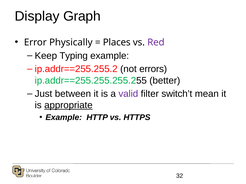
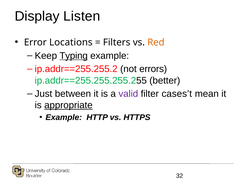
Graph: Graph -> Listen (82, 16)
Physically: Physically -> Locations (71, 42)
Places: Places -> Filters (117, 42)
Red colour: purple -> orange (156, 42)
Typing underline: none -> present (74, 56)
switch’t: switch’t -> cases’t (177, 94)
